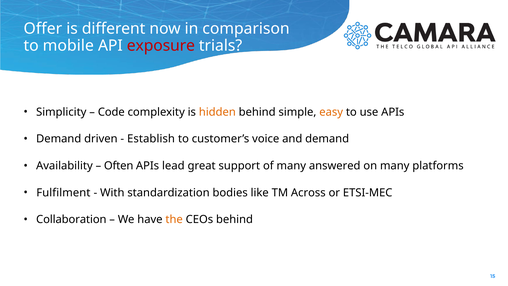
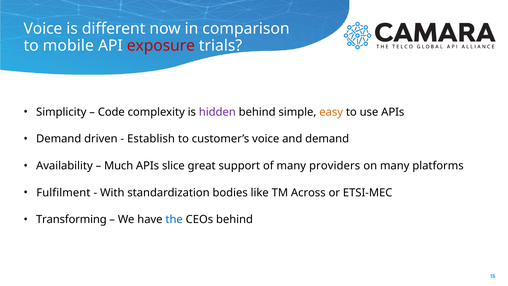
Offer: Offer -> Voice (43, 29)
hidden colour: orange -> purple (217, 112)
Often: Often -> Much (119, 166)
lead: lead -> slice (173, 166)
answered: answered -> providers (335, 166)
Collaboration: Collaboration -> Transforming (71, 220)
the colour: orange -> blue (174, 220)
